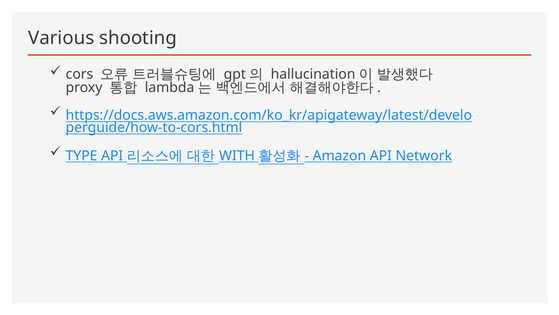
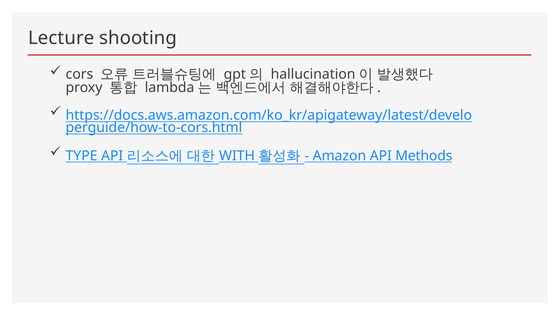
Various: Various -> Lecture (61, 38)
Network: Network -> Methods (424, 155)
